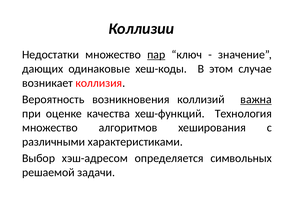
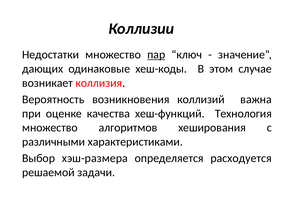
важна underline: present -> none (256, 100)
хэш-адресом: хэш-адресом -> хэш-размера (95, 159)
символьных: символьных -> расходуется (241, 159)
